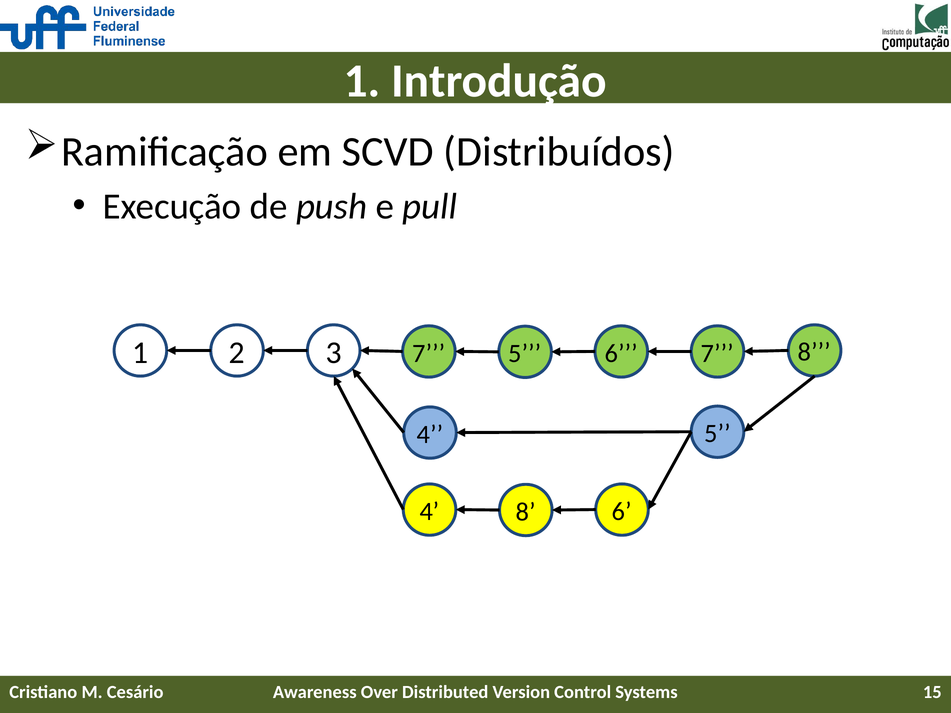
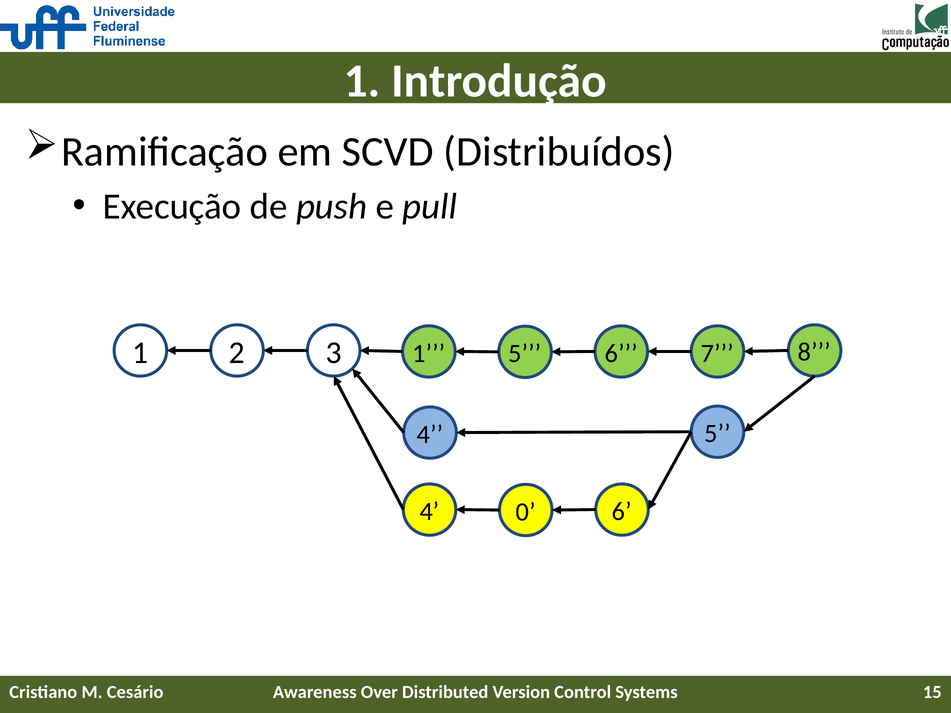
7: 7 -> 1 (429, 353)
4 8: 8 -> 0 (526, 512)
